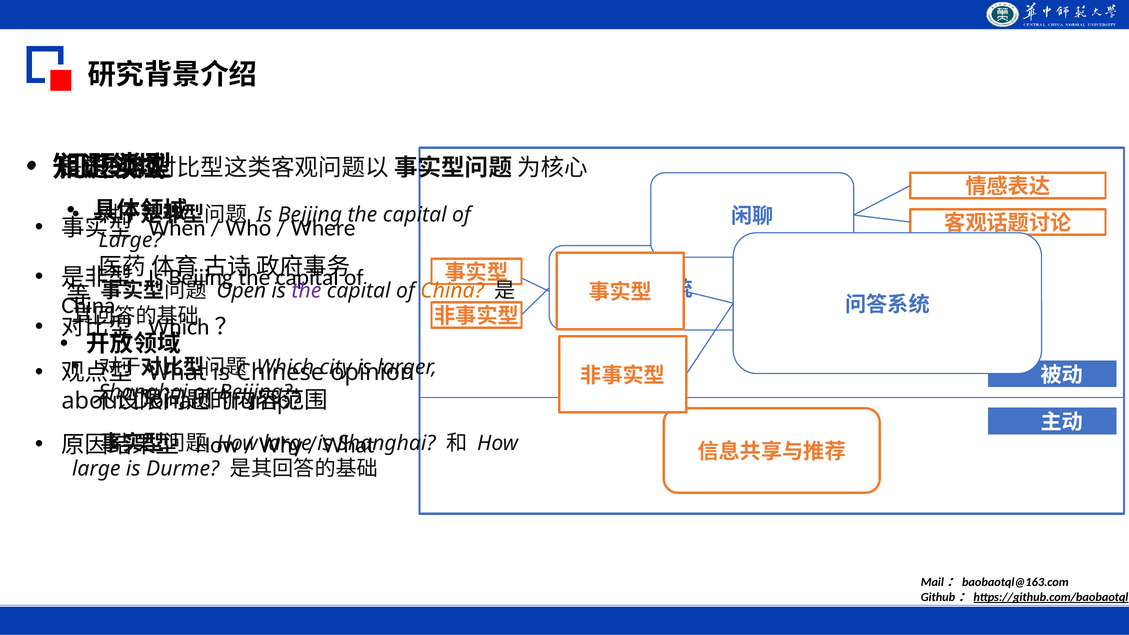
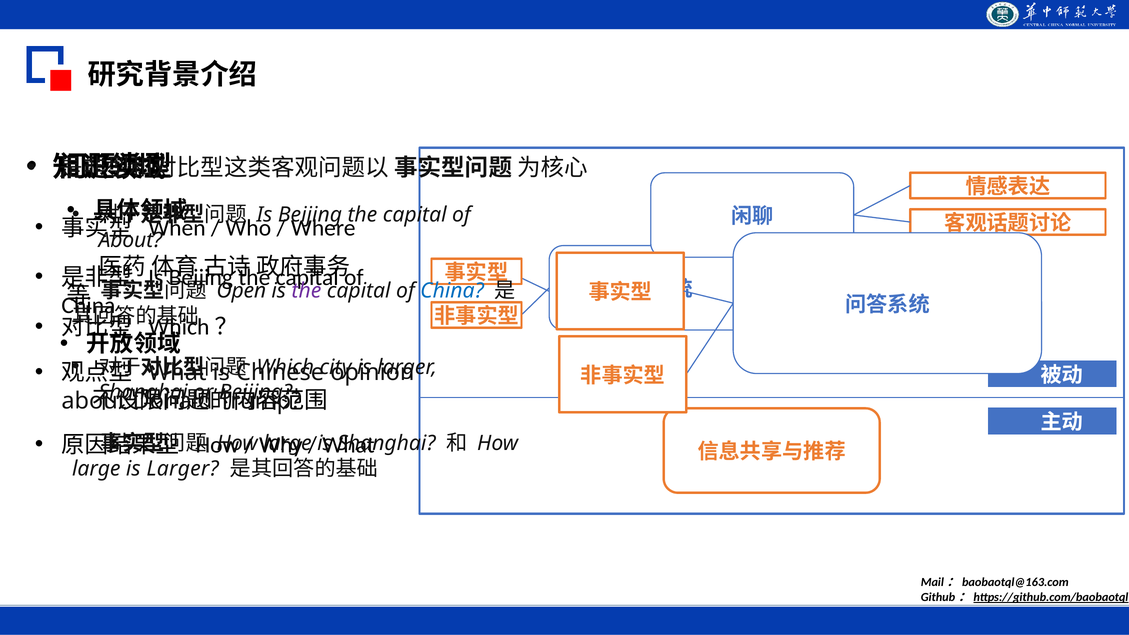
Large: Large -> About (130, 240)
China colour: orange -> blue (452, 291)
large is Durme: Durme -> Larger (183, 469)
